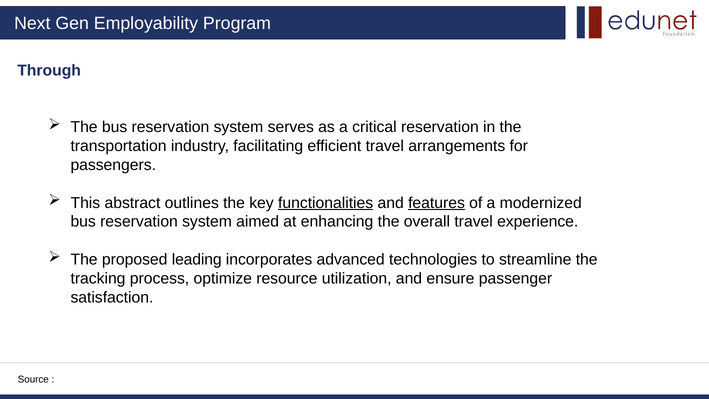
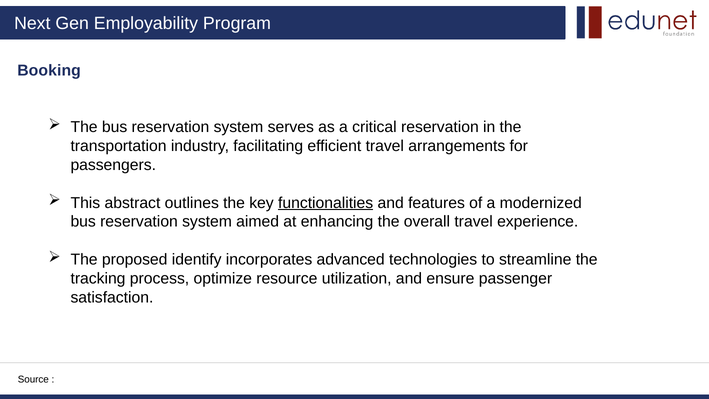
Through: Through -> Booking (49, 71)
features underline: present -> none (437, 203)
leading: leading -> identify (197, 259)
